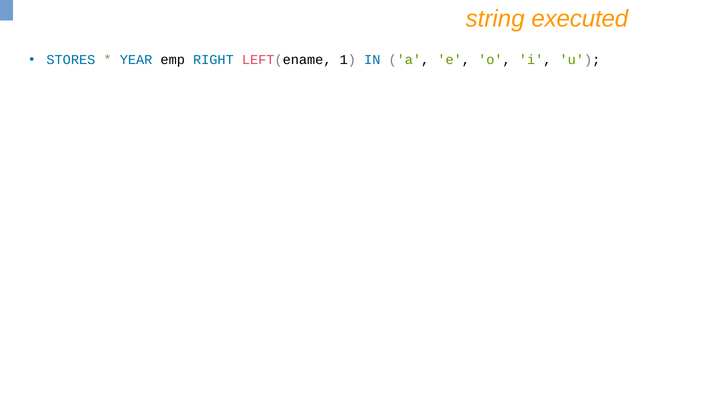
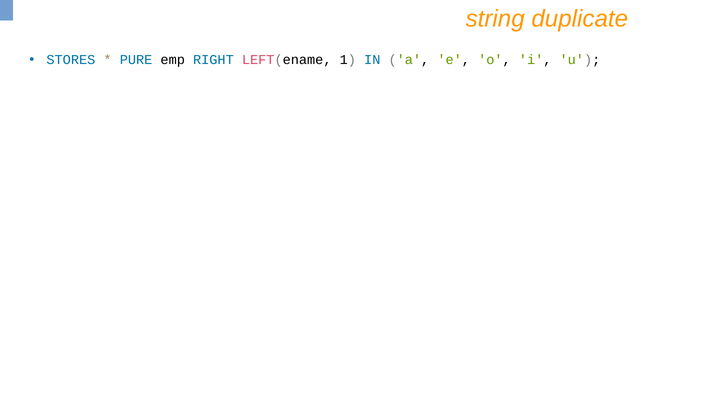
executed: executed -> duplicate (580, 19)
YEAR: YEAR -> PURE (136, 60)
